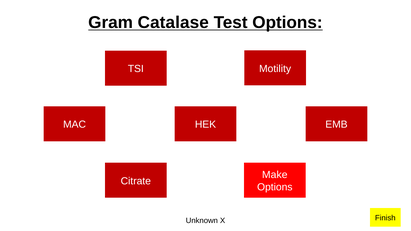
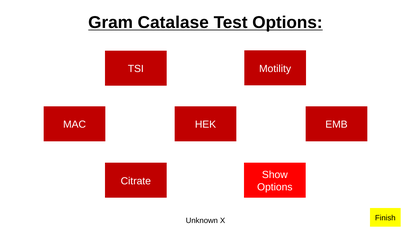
Make: Make -> Show (275, 175)
